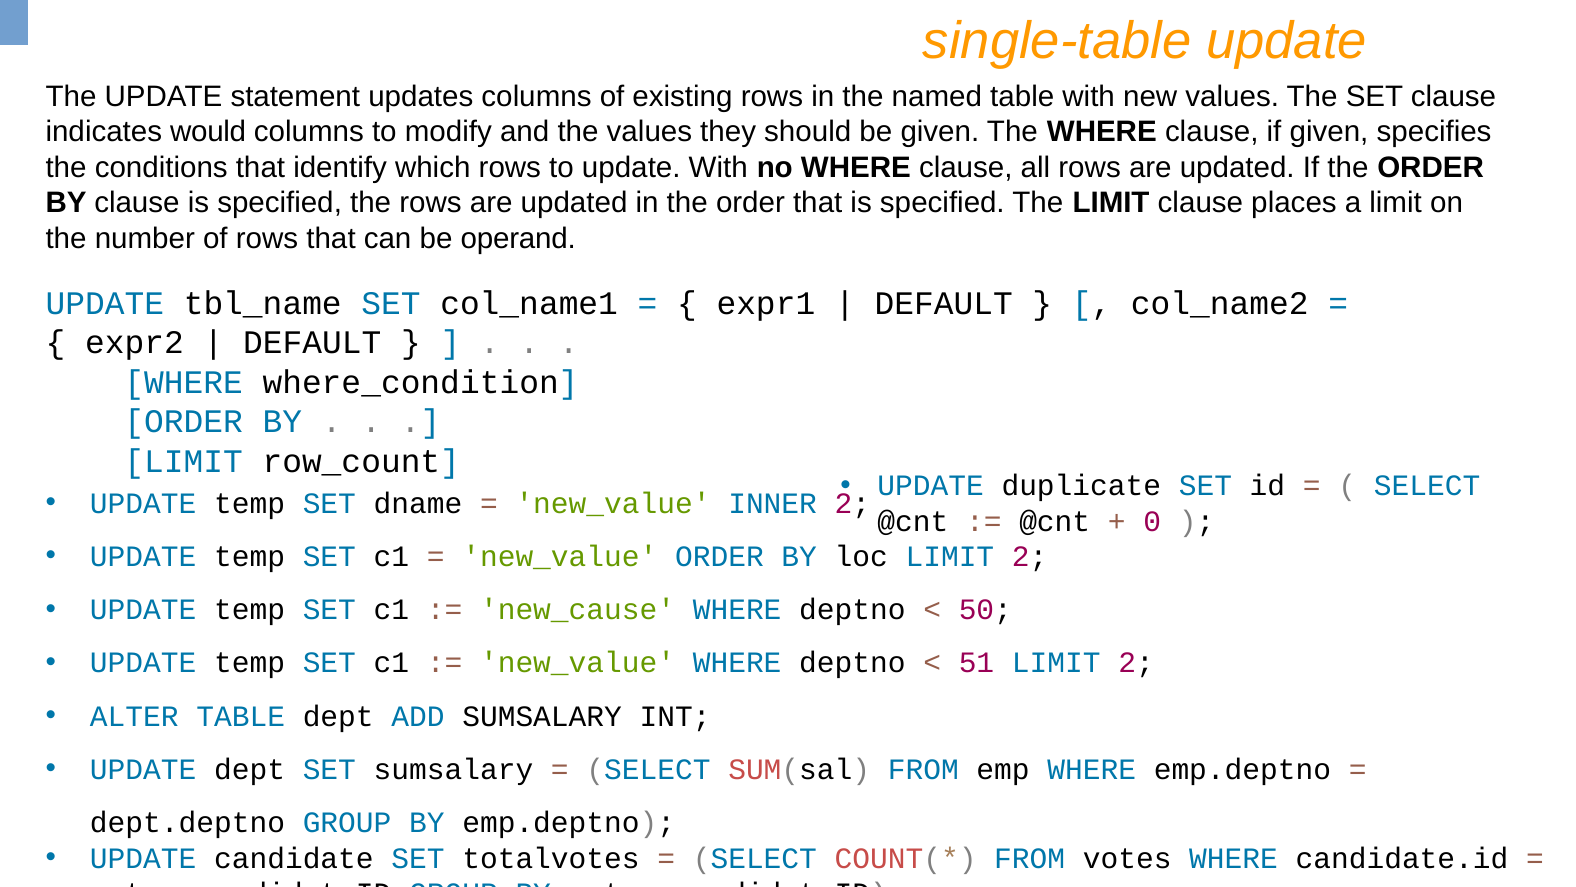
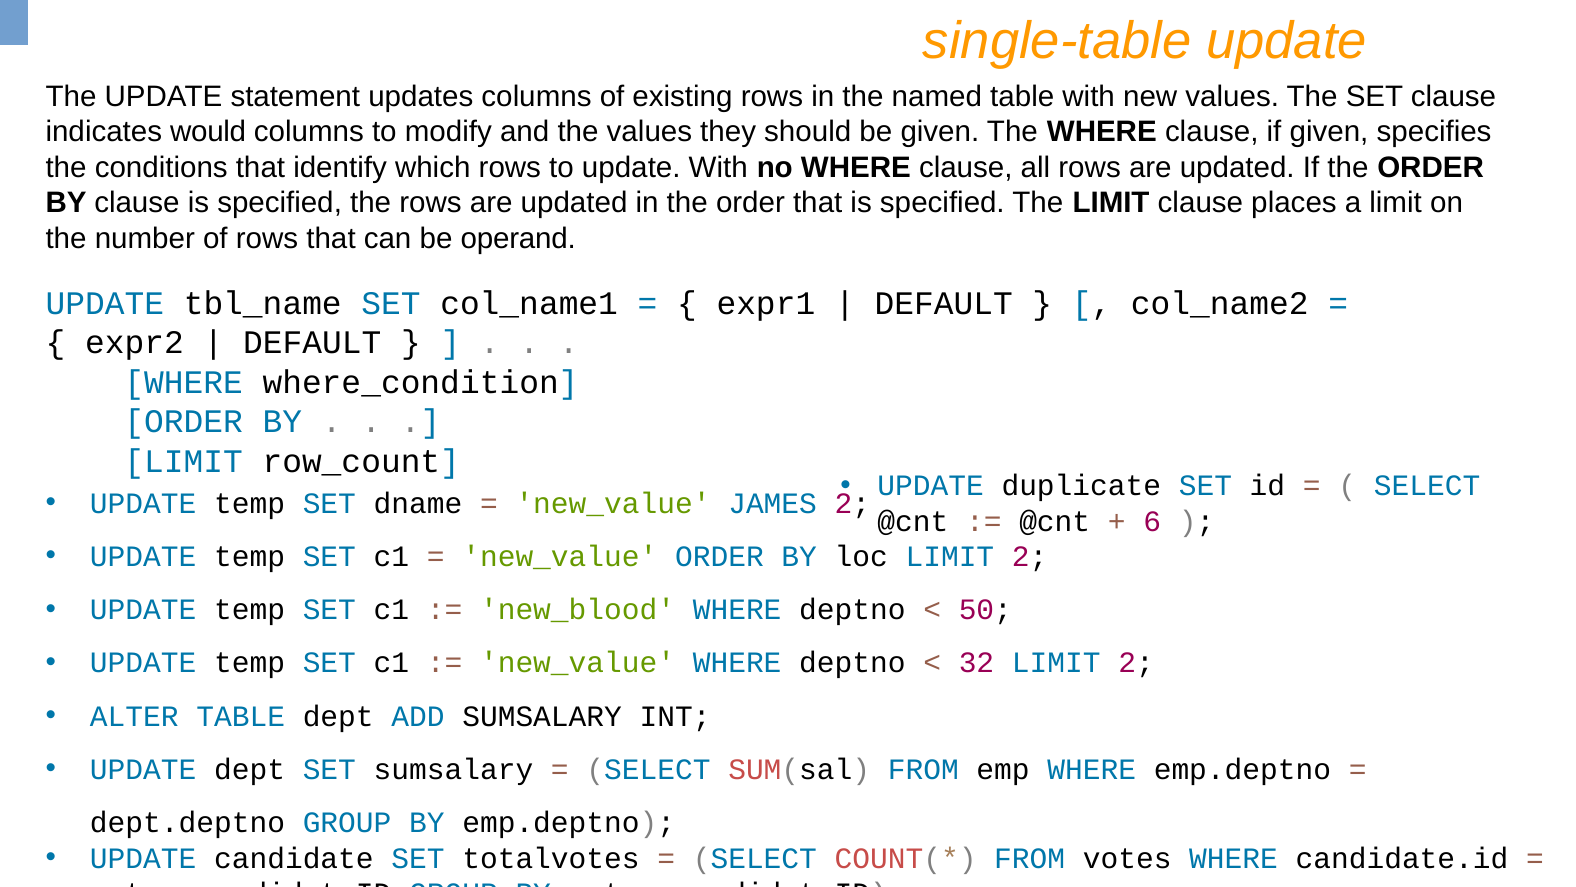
INNER: INNER -> JAMES (773, 503)
0: 0 -> 6 (1152, 521)
new_cause: new_cause -> new_blood (578, 610)
51: 51 -> 32 (976, 663)
